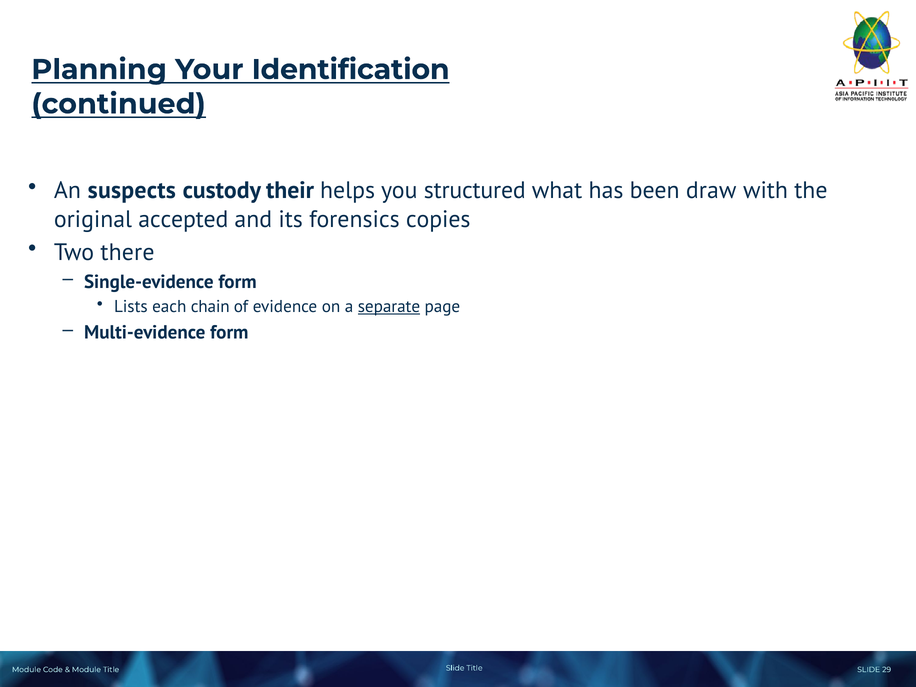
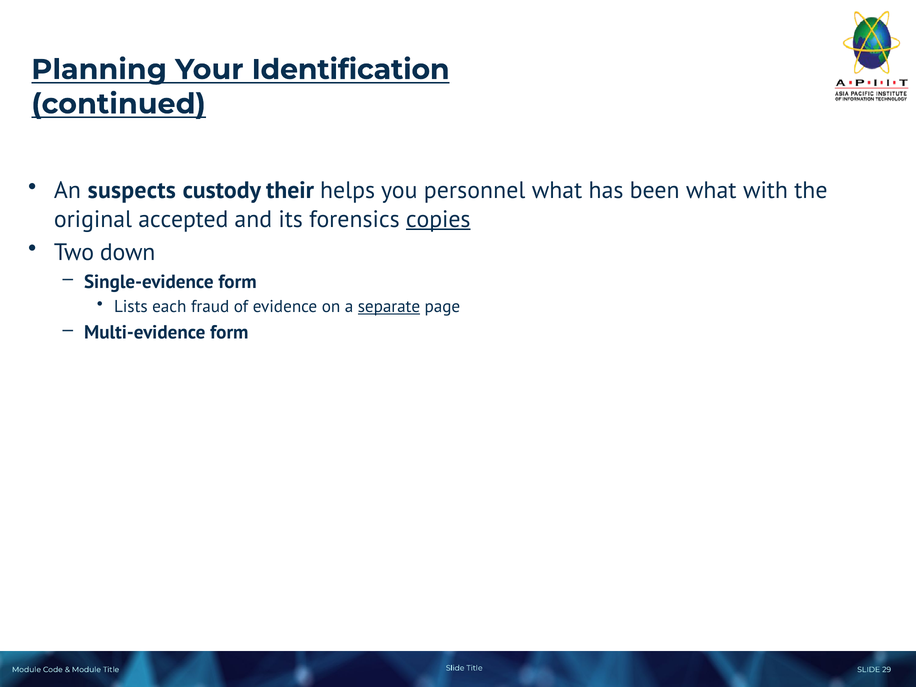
structured: structured -> personnel (475, 191)
been draw: draw -> what (711, 191)
copies underline: none -> present (438, 219)
there: there -> down (128, 253)
chain: chain -> fraud (210, 307)
